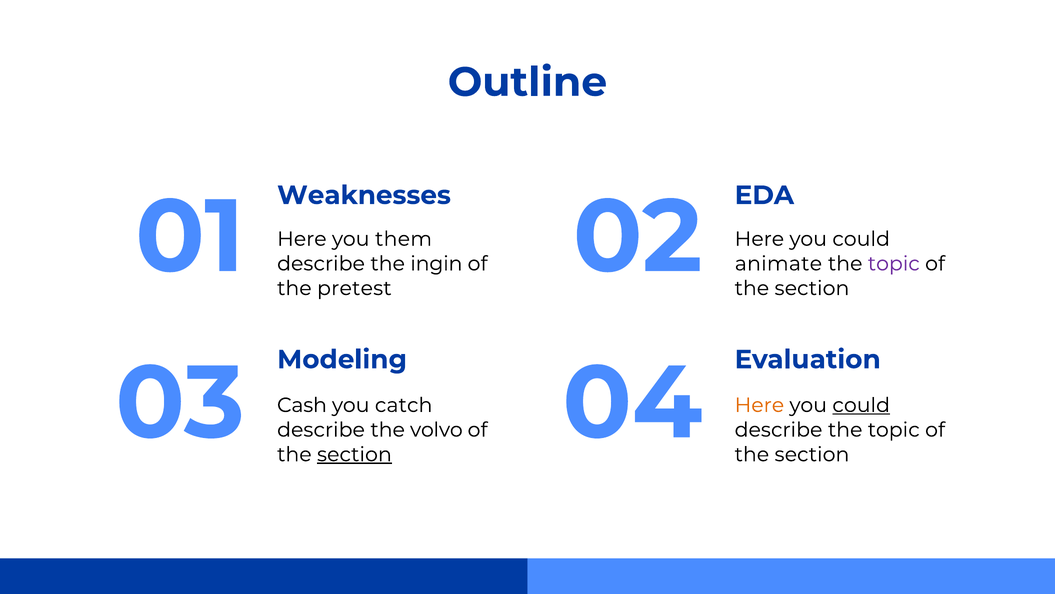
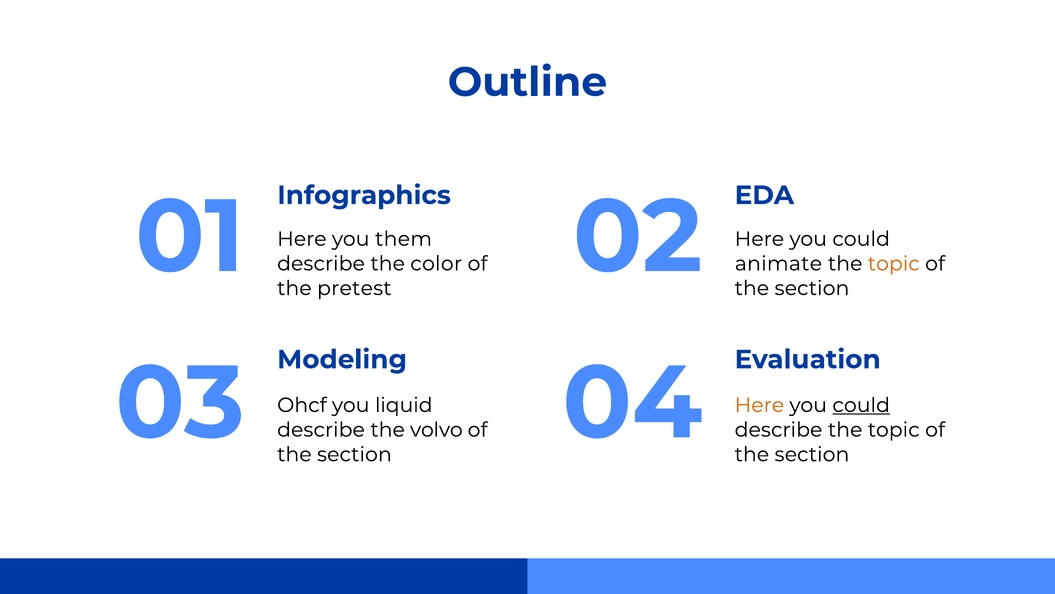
Weaknesses: Weaknesses -> Infographics (364, 195)
ingin: ingin -> color (436, 263)
topic colour: purple -> orange (894, 263)
Cash: Cash -> Ohcf (302, 405)
catch: catch -> liquid (404, 405)
section underline: present -> none (354, 454)
